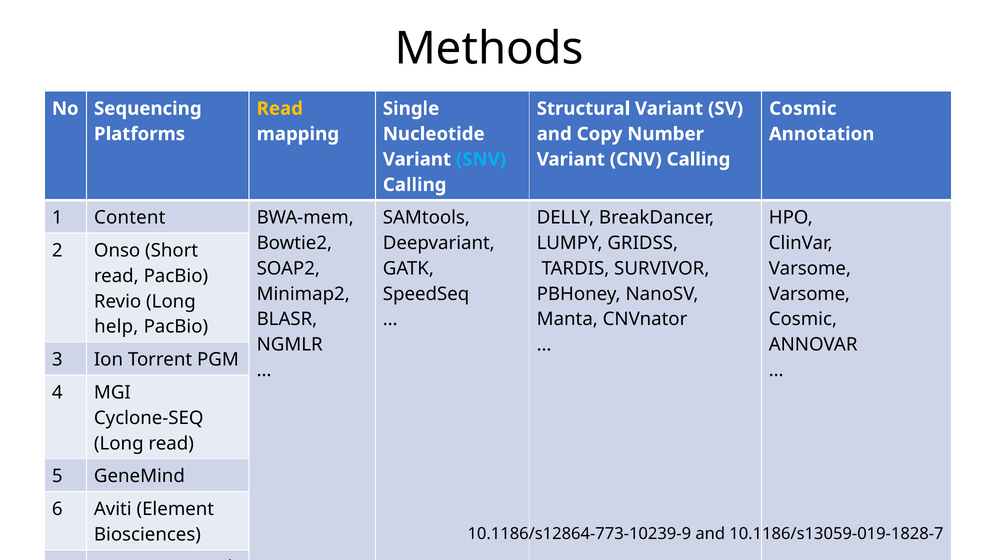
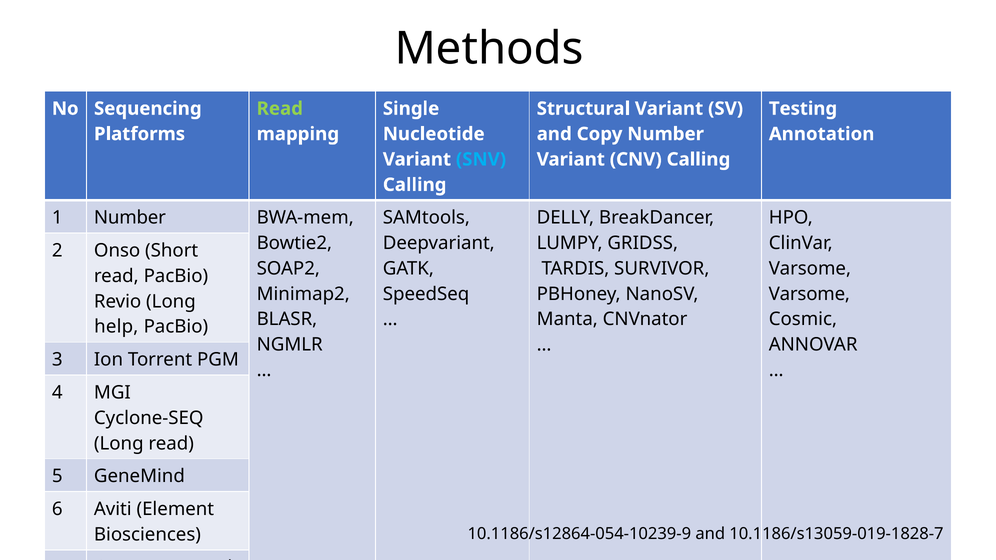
Read colour: yellow -> light green (280, 109)
Cosmic: Cosmic -> Testing (803, 109)
1 Content: Content -> Number (130, 218)
10.1186/s12864-773-10239-9: 10.1186/s12864-773-10239-9 -> 10.1186/s12864-054-10239-9 (579, 534)
